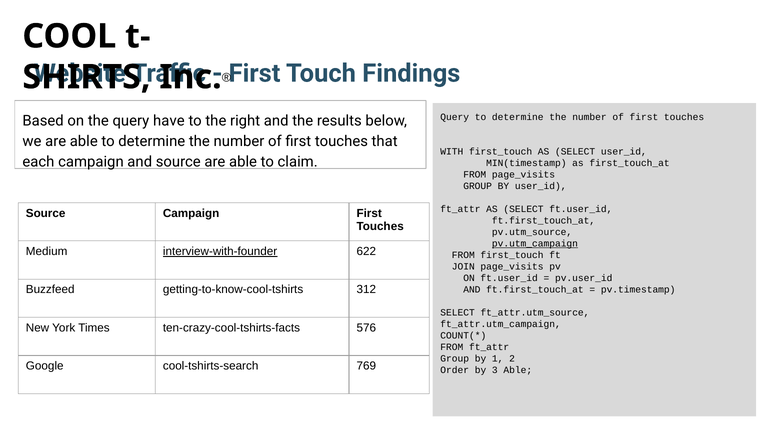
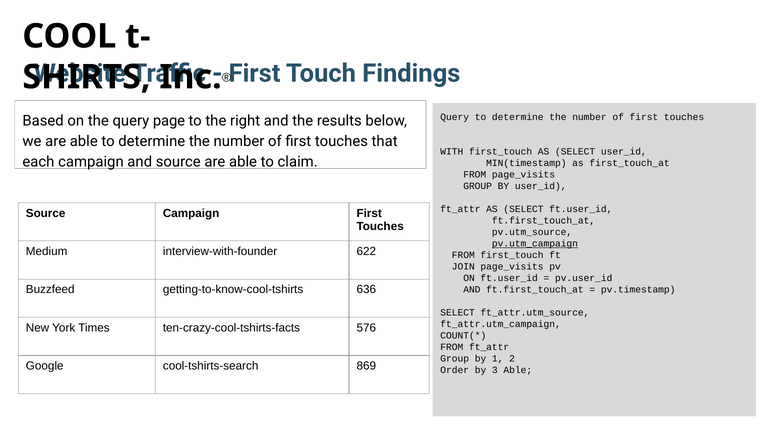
have: have -> page (169, 121)
interview-with-founder underline: present -> none (220, 251)
312: 312 -> 636 (366, 289)
769: 769 -> 869 (366, 366)
